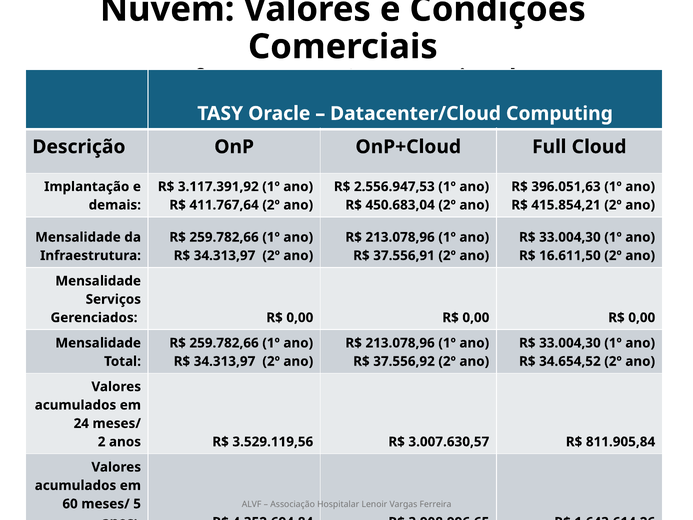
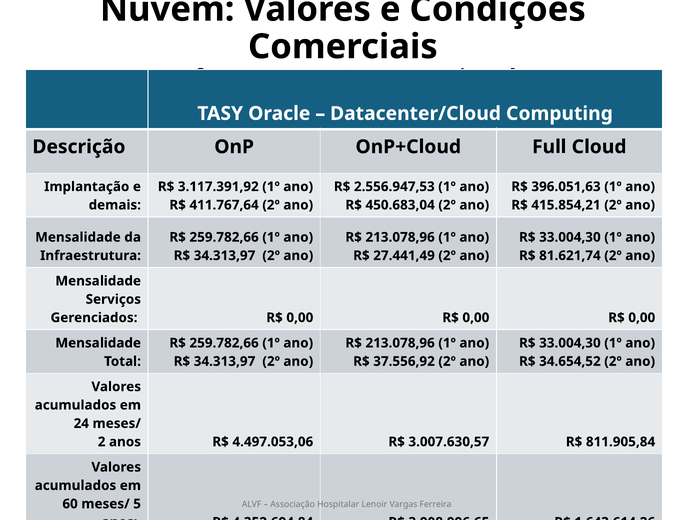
37.556,91: 37.556,91 -> 27.441,49 (404, 255)
16.611,50: 16.611,50 -> 81.621,74 (570, 255)
3.529.119,56: 3.529.119,56 -> 4.497.053,06 (273, 442)
